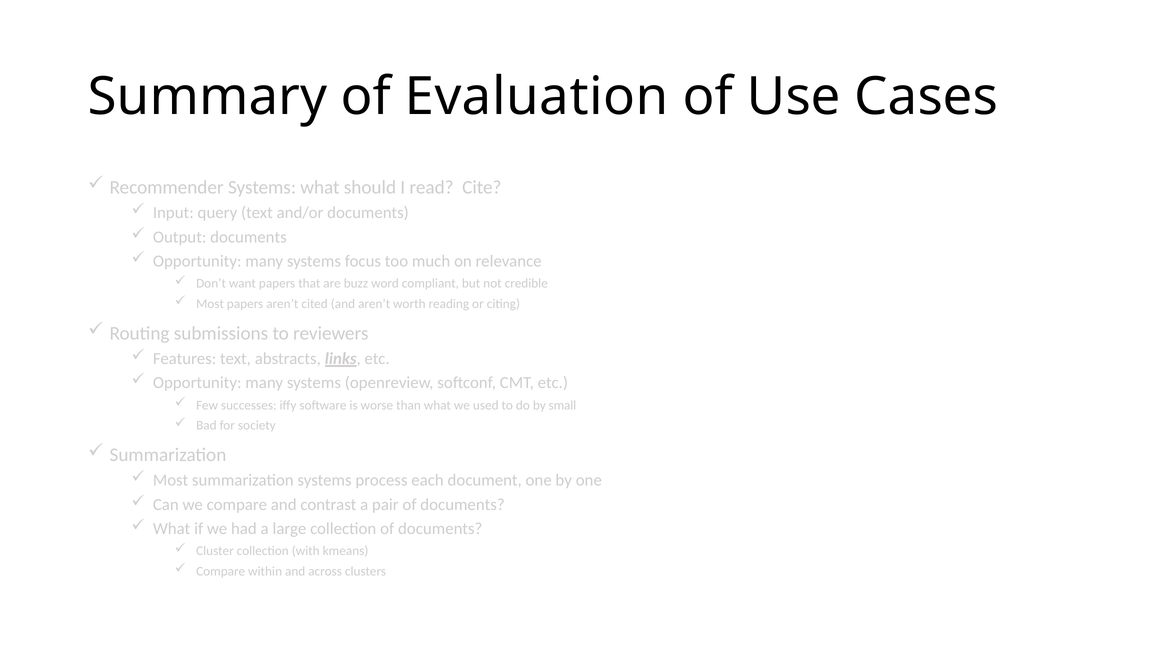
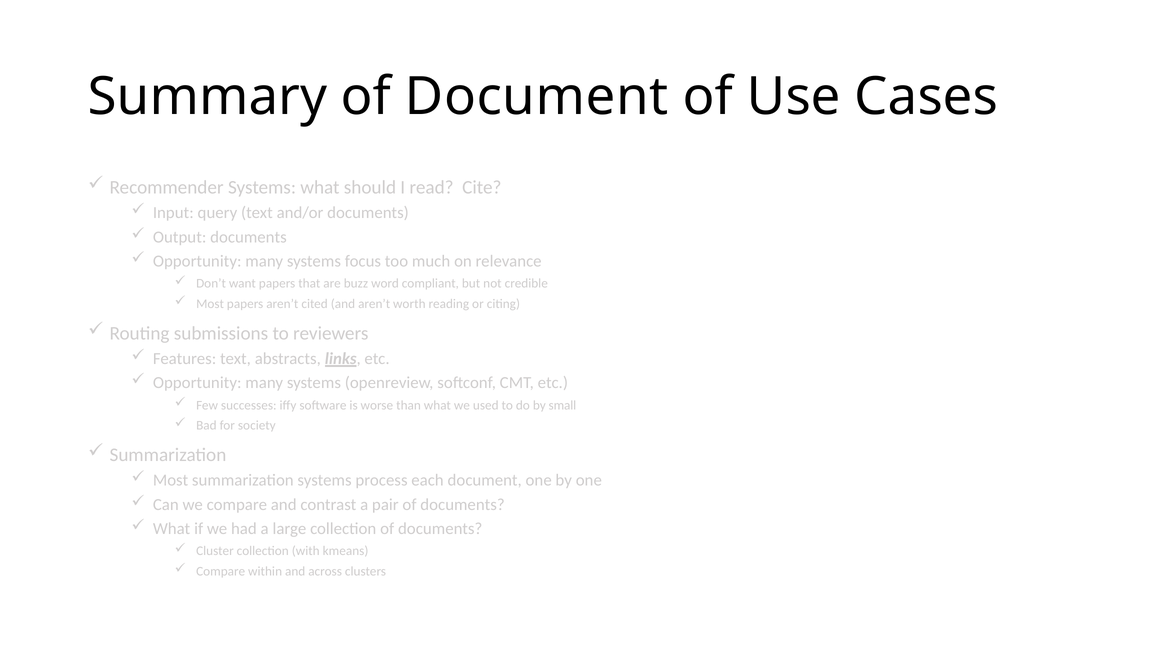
of Evaluation: Evaluation -> Document (537, 97)
